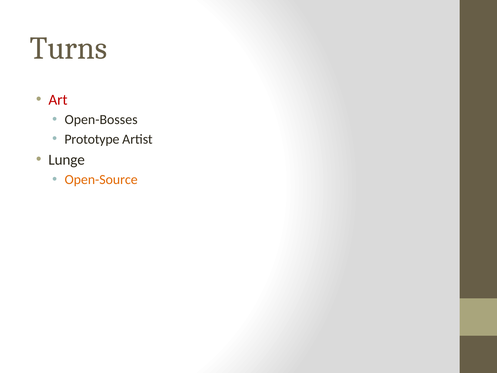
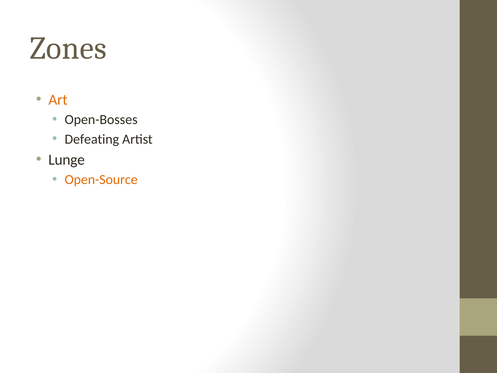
Turns: Turns -> Zones (68, 48)
Art colour: red -> orange (58, 100)
Prototype: Prototype -> Defeating (92, 139)
